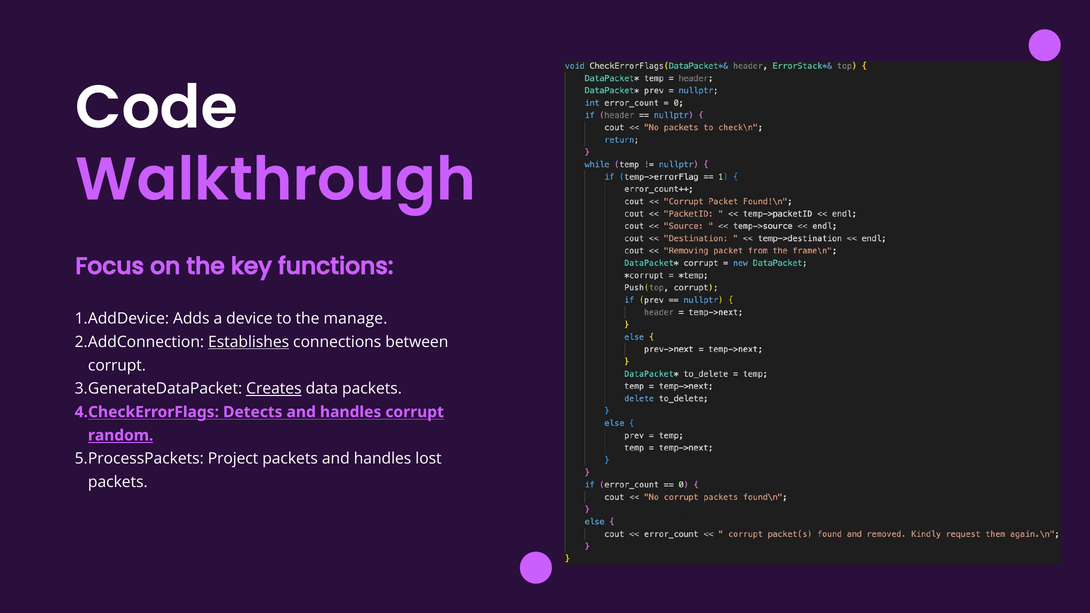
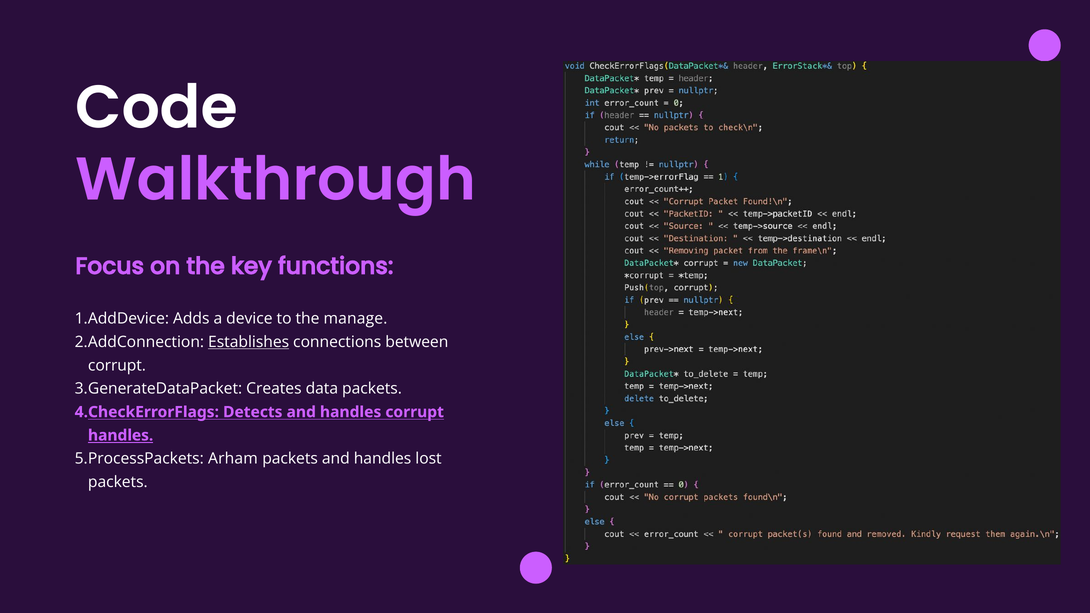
Creates underline: present -> none (274, 389)
random: random -> handles (121, 435)
Project: Project -> Arham (233, 459)
